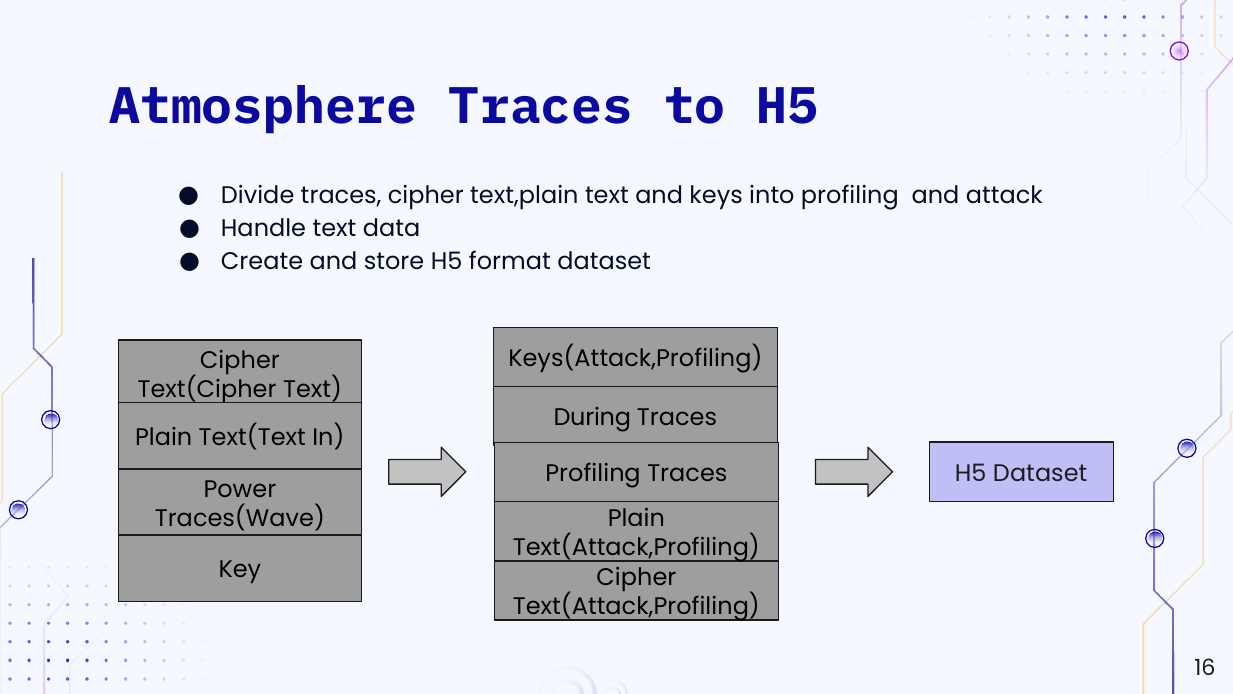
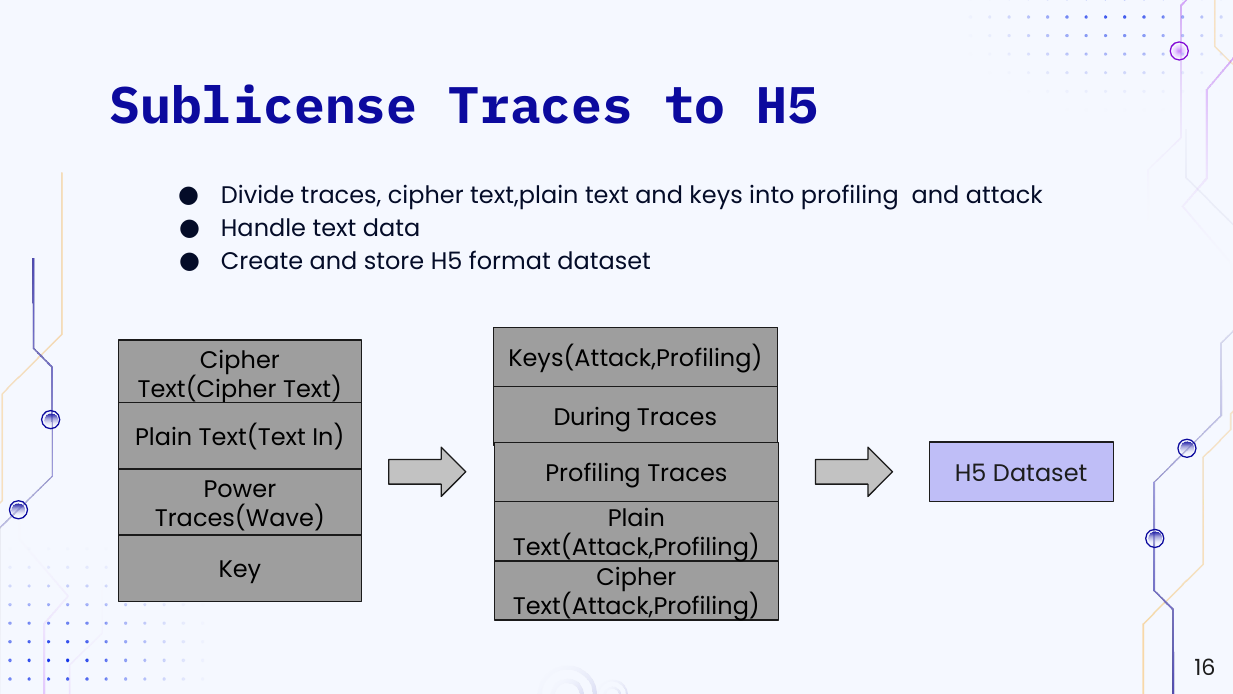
Atmosphere: Atmosphere -> Sublicense (263, 107)
